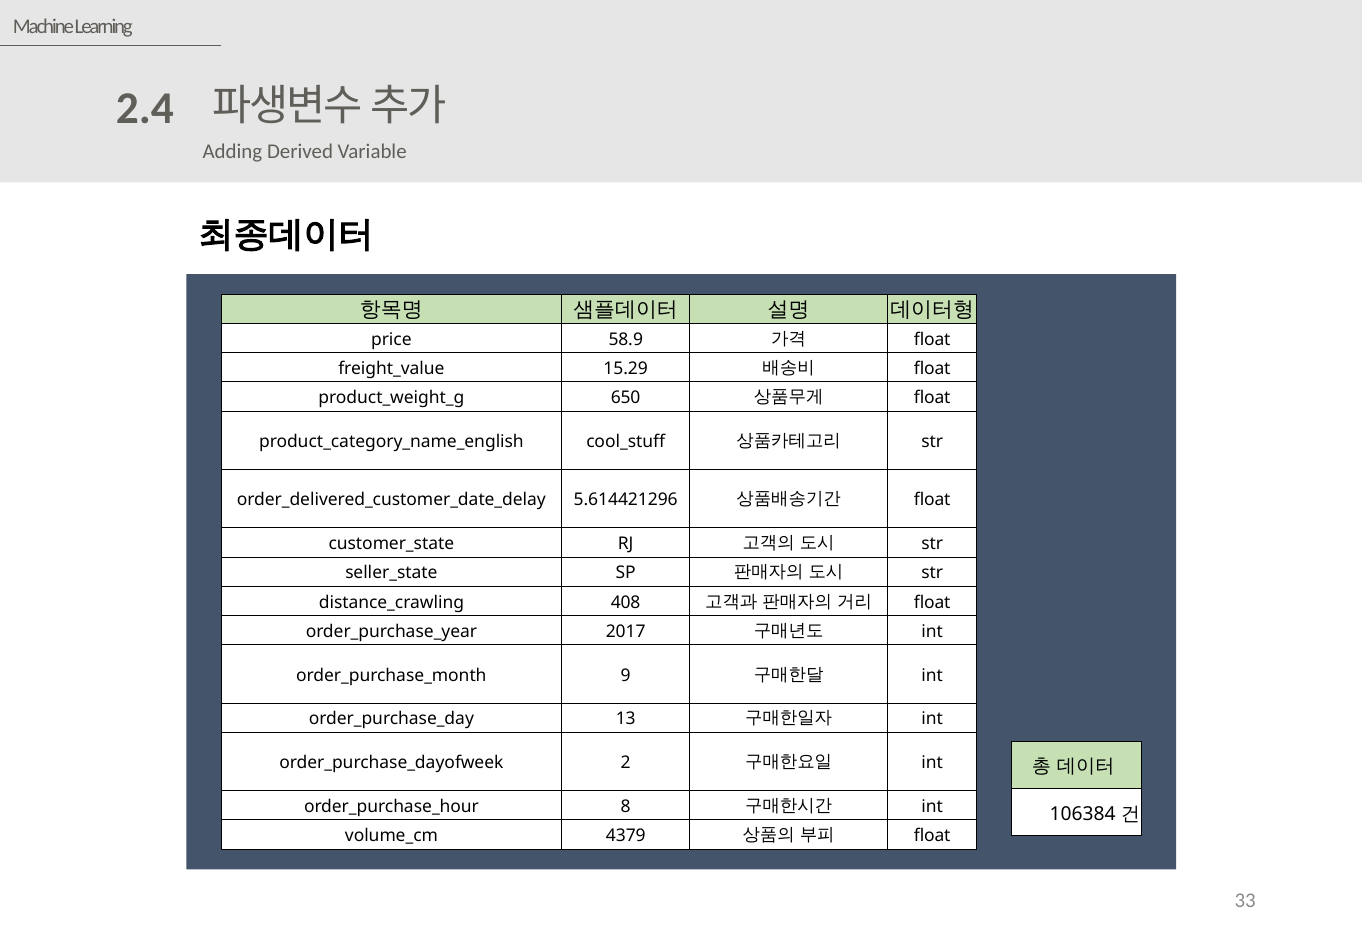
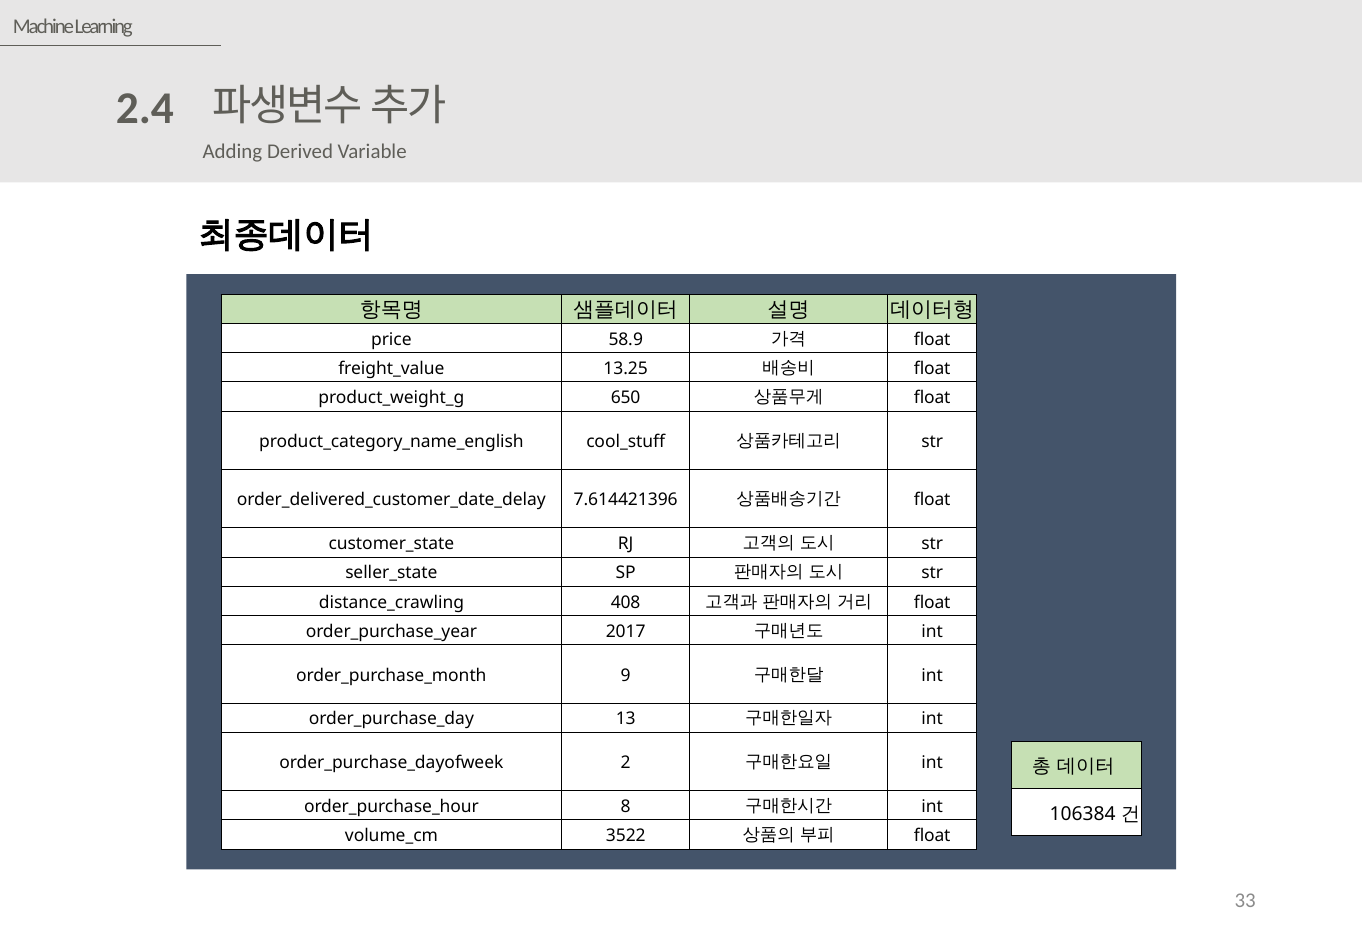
15.29: 15.29 -> 13.25 (626, 369)
5.614421296: 5.614421296 -> 7.614421396 (626, 500)
4379: 4379 -> 3522 (626, 836)
